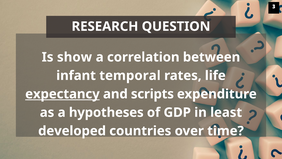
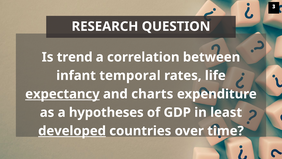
show: show -> trend (75, 57)
scripts: scripts -> charts (152, 94)
developed underline: none -> present (72, 131)
